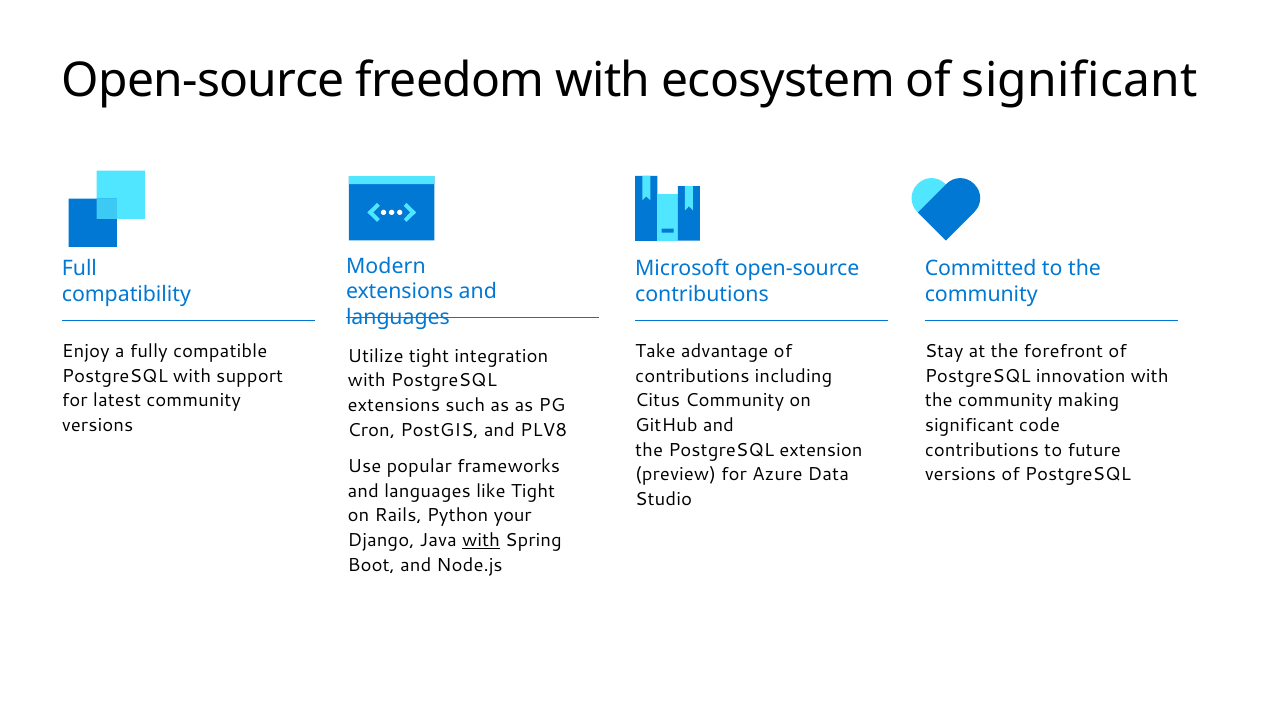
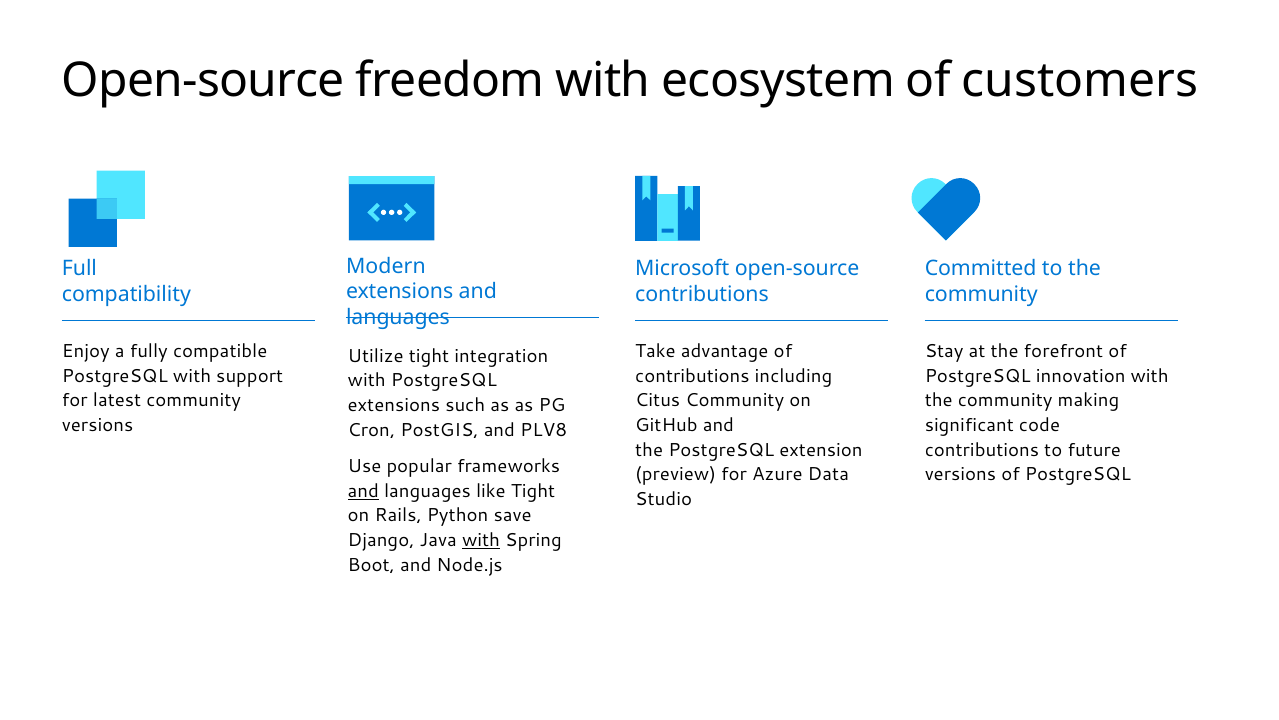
of significant: significant -> customers (1080, 80)
and underline: none -> present (363, 491)
your: your -> save (513, 515)
